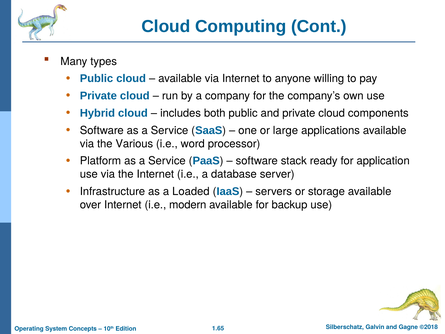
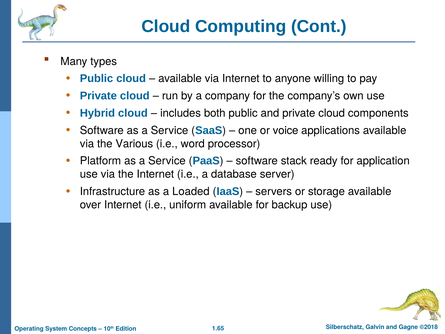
large: large -> voice (286, 130)
modern: modern -> uniform (188, 205)
